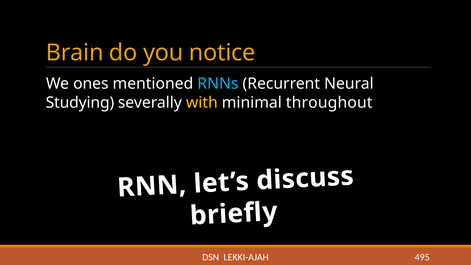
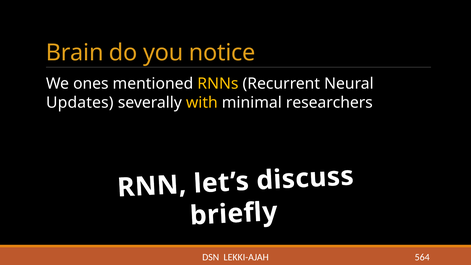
RNNs colour: light blue -> yellow (218, 84)
Studying: Studying -> Updates (80, 102)
throughout: throughout -> researchers (329, 102)
495: 495 -> 564 (422, 257)
